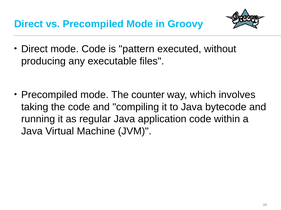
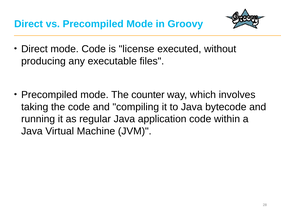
pattern: pattern -> license (137, 49)
